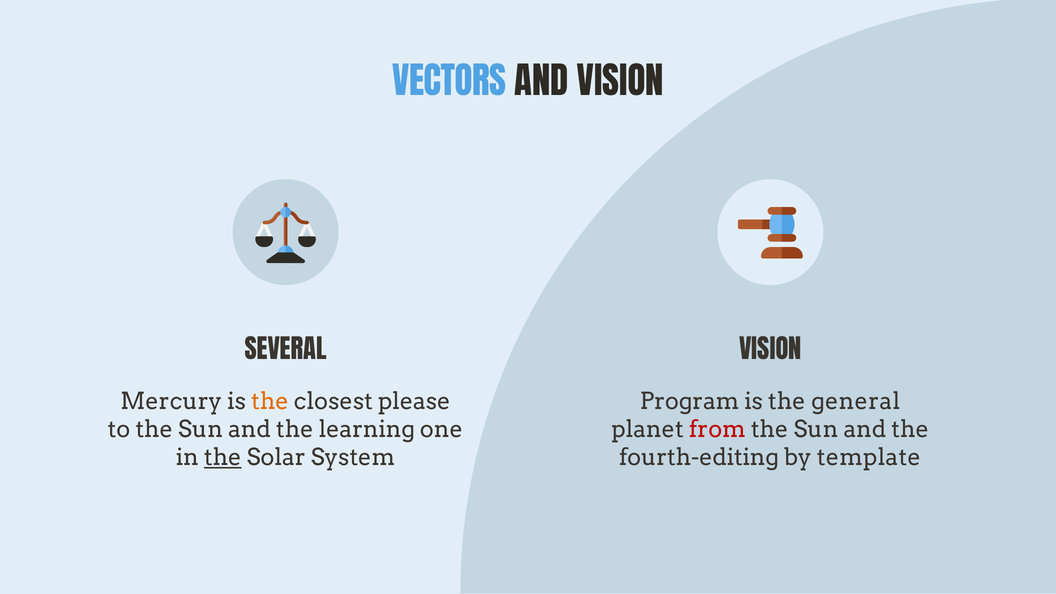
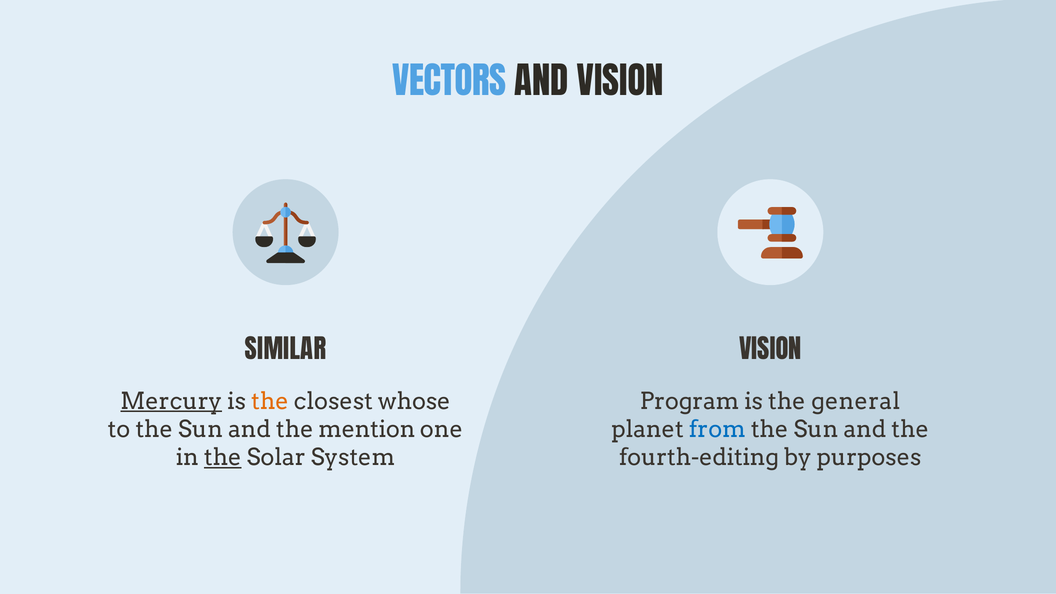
SEVERAL: SEVERAL -> SIMILAR (285, 350)
Mercury underline: none -> present (171, 401)
please: please -> whose (414, 401)
learning: learning -> mention (367, 429)
from colour: red -> blue (717, 429)
template: template -> purposes (869, 458)
